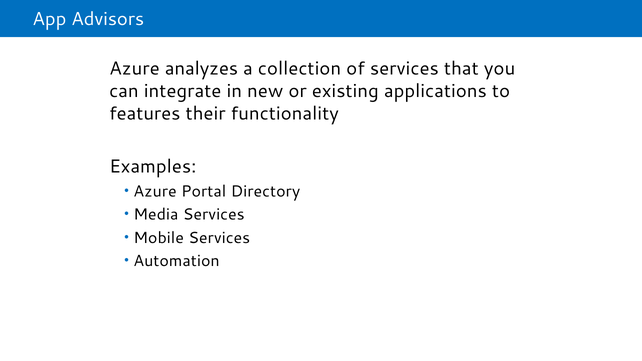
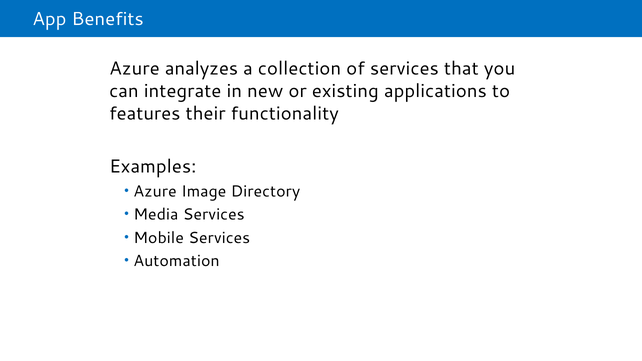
Advisors: Advisors -> Benefits (108, 19)
Portal: Portal -> Image (204, 191)
